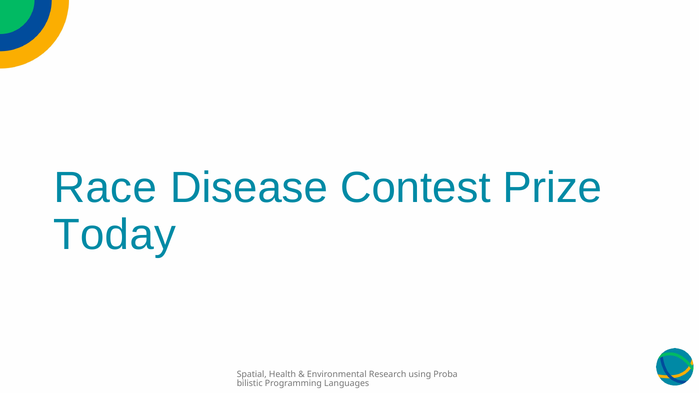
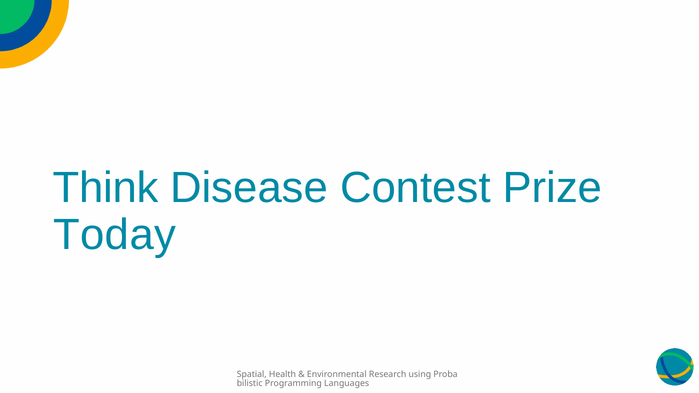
Race: Race -> Think (106, 188)
